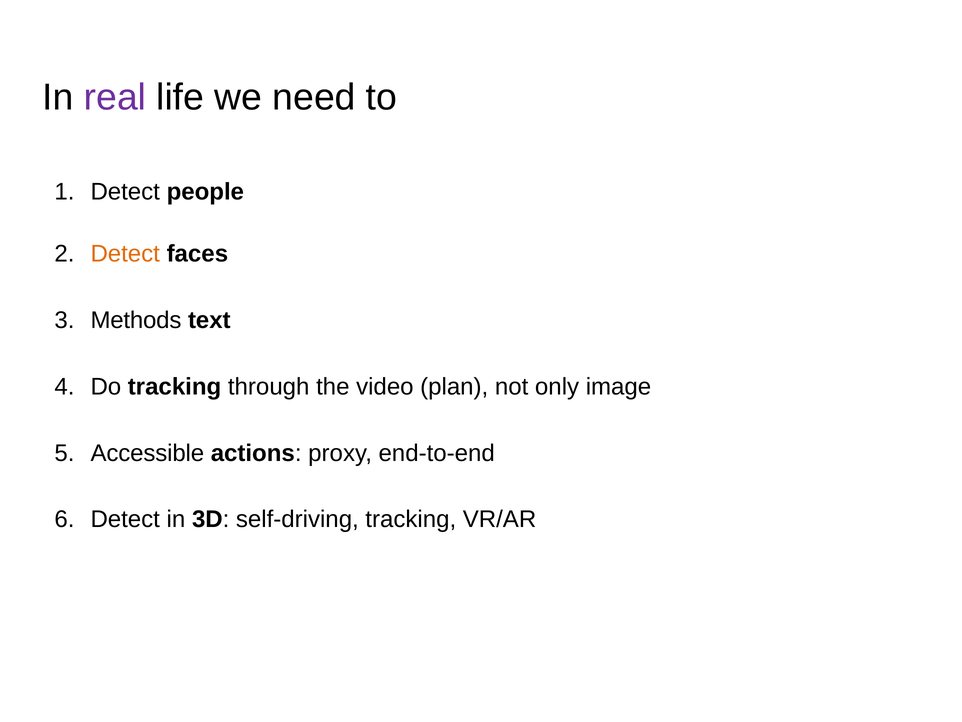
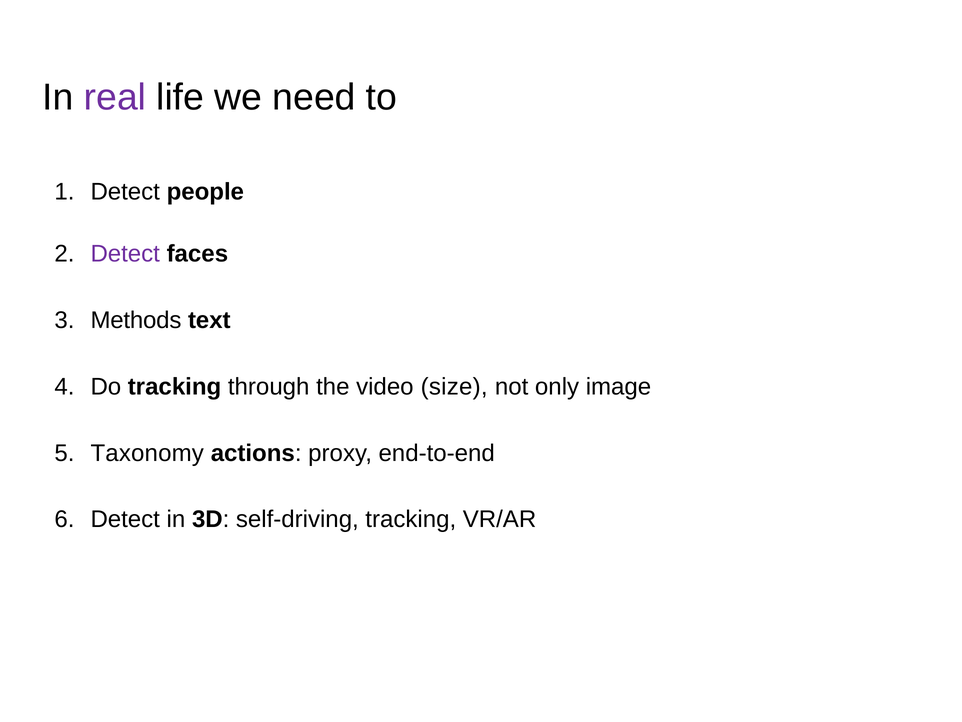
Detect colour: orange -> purple (125, 254)
plan: plan -> size (454, 386)
Accessible: Accessible -> Taxonomy (147, 453)
